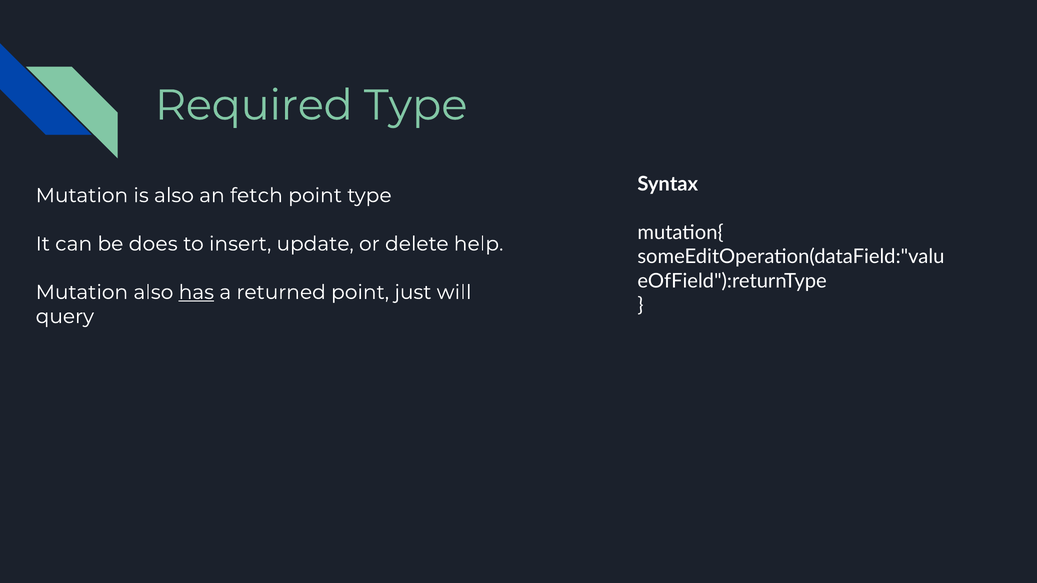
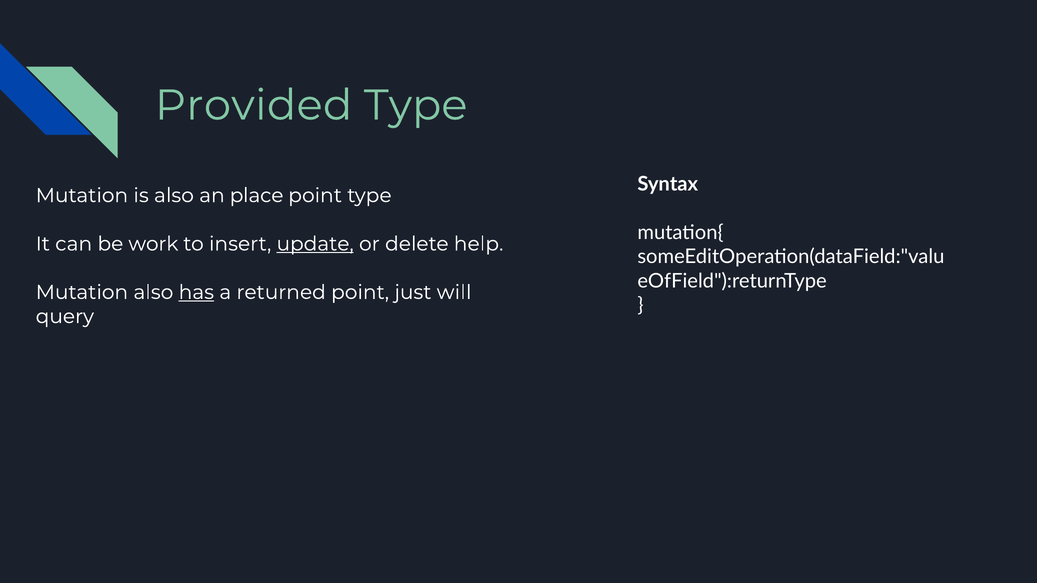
Required: Required -> Provided (254, 105)
fetch: fetch -> place (257, 196)
does: does -> work (153, 244)
update underline: none -> present (315, 244)
